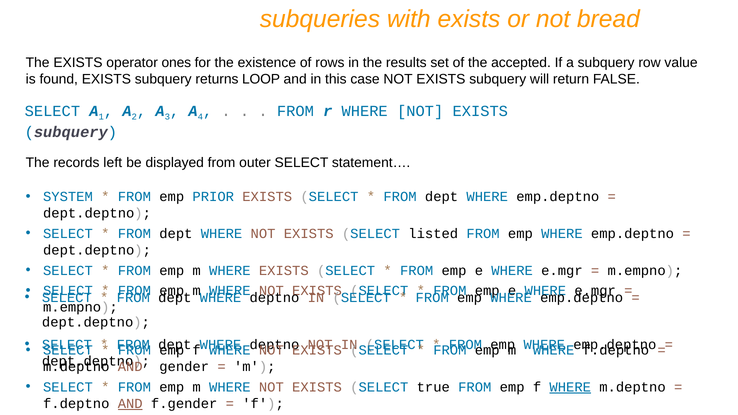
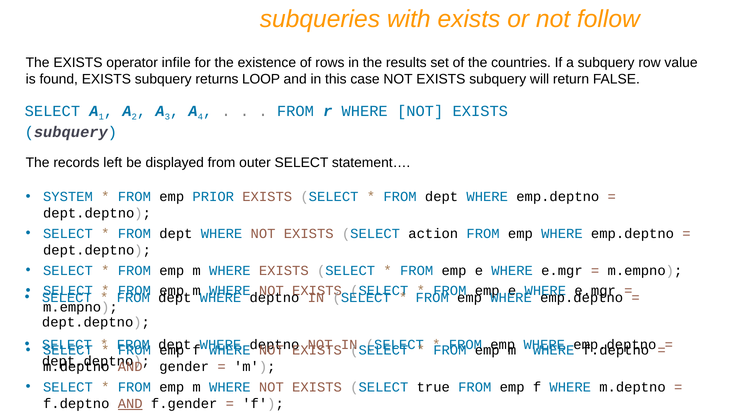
bread: bread -> follow (608, 19)
ones: ones -> infile (176, 63)
accepted: accepted -> countries (521, 63)
listed: listed -> action (433, 234)
WHERE underline: present -> none (570, 387)
